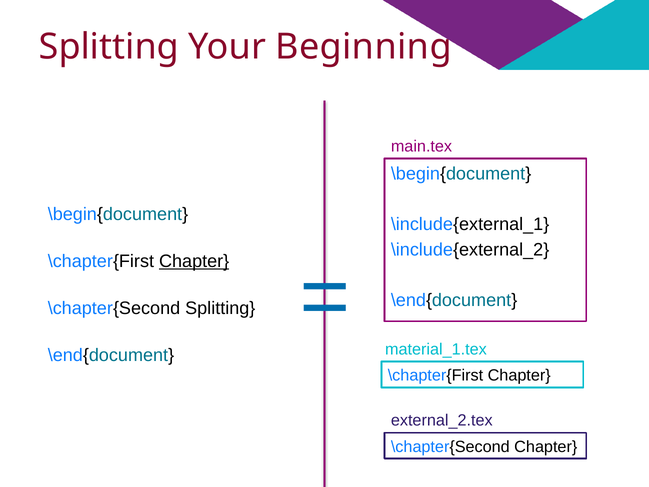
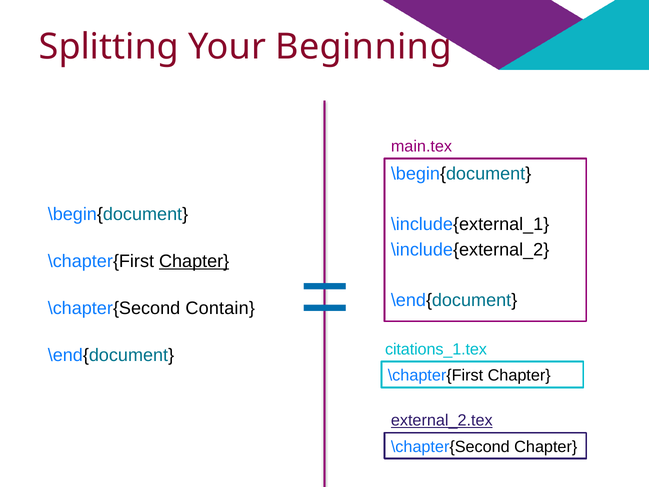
\chapter{Second Splitting: Splitting -> Contain (220, 308)
material_1.tex: material_1.tex -> citations_1.tex (436, 349)
external_2.tex underline: none -> present (442, 420)
